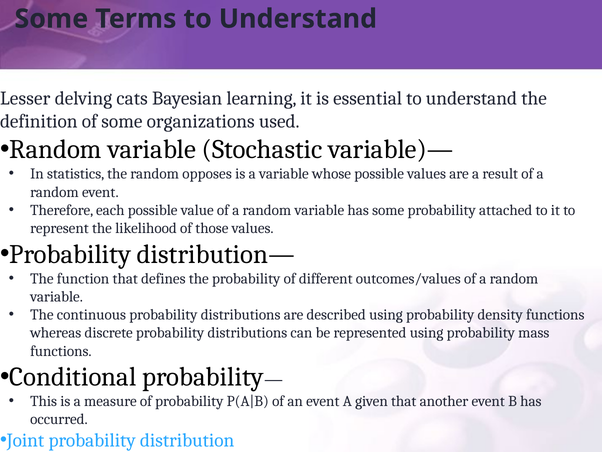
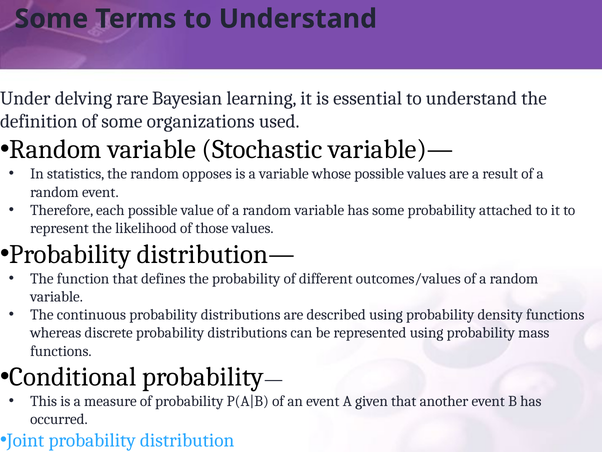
Lesser: Lesser -> Under (25, 98)
cats: cats -> rare (132, 98)
